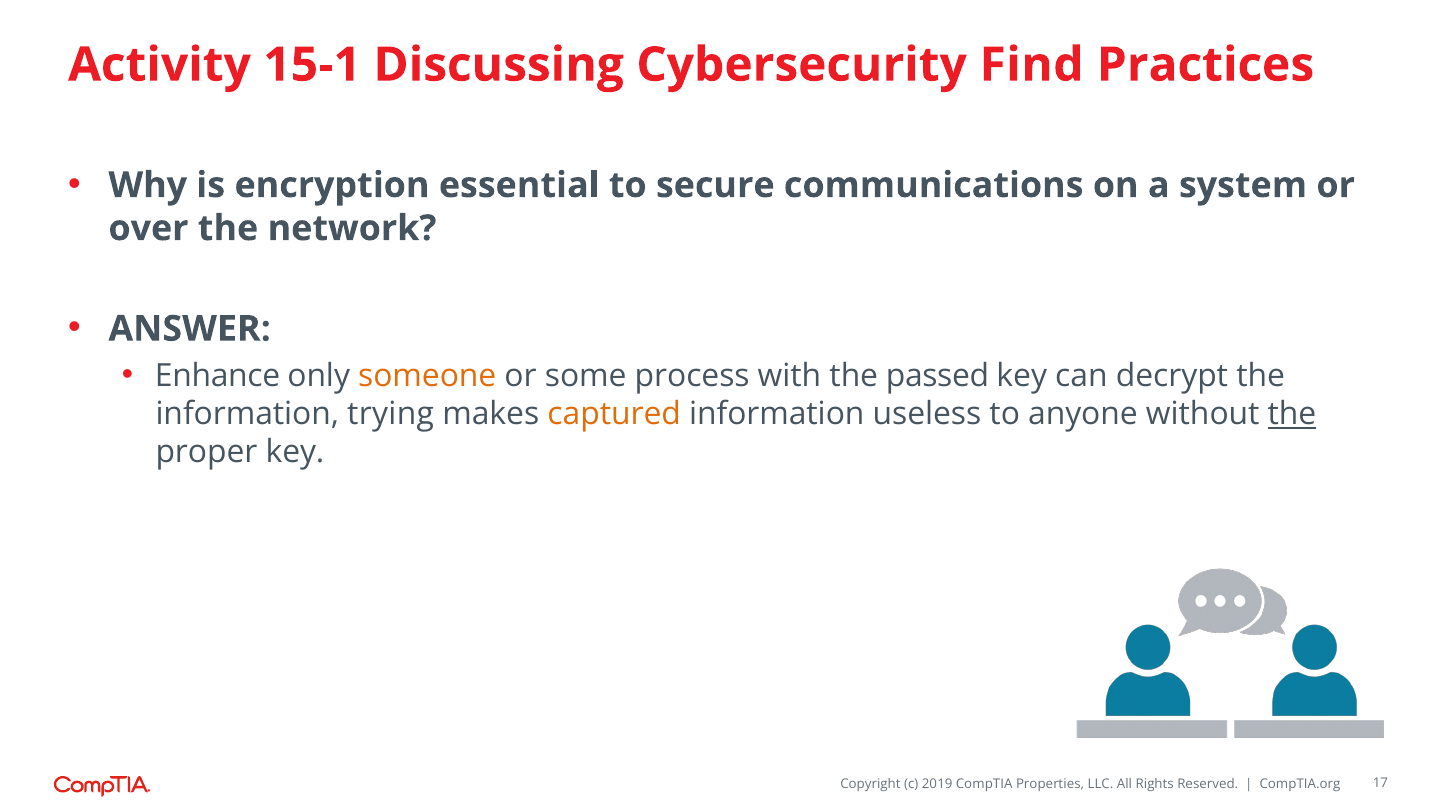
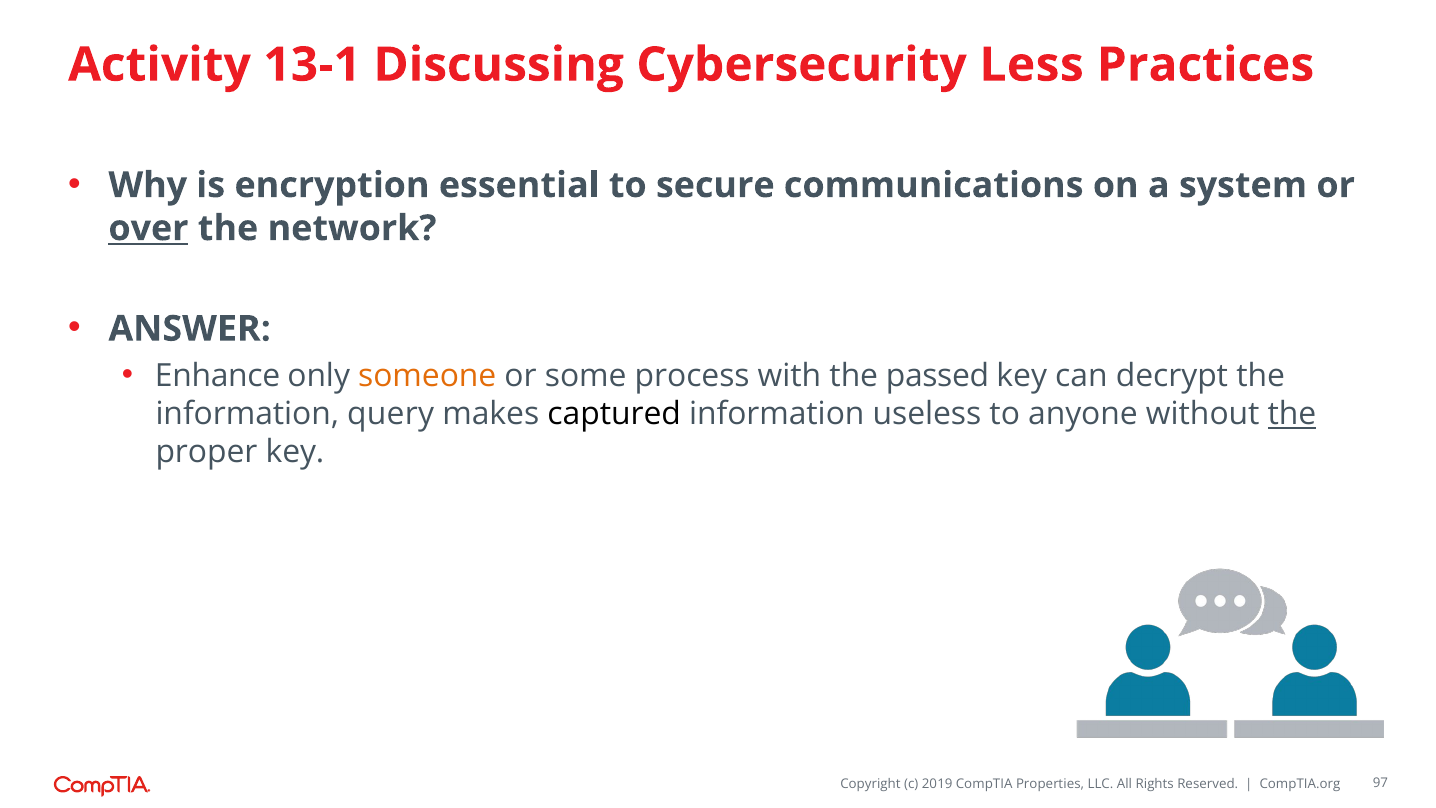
15-1: 15-1 -> 13-1 (312, 65)
Find: Find -> Less (1032, 65)
over underline: none -> present (148, 228)
trying: trying -> query (391, 414)
captured colour: orange -> black (614, 414)
17: 17 -> 97 (1380, 782)
